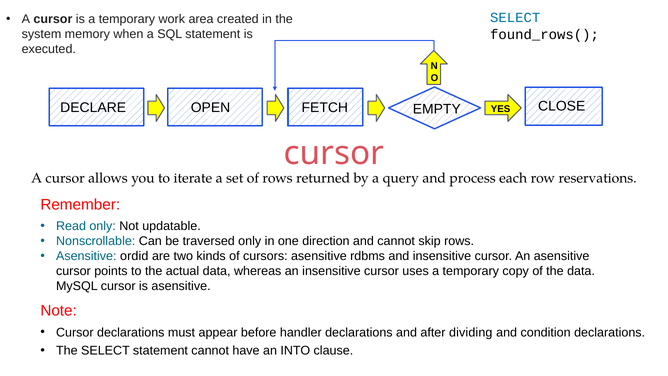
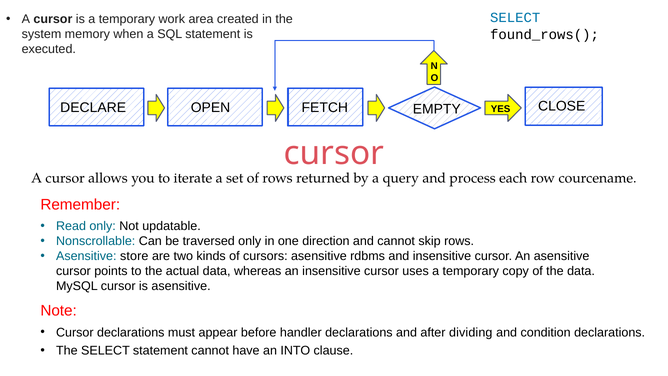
reservations: reservations -> courcename (598, 178)
ordid: ordid -> store (134, 256)
